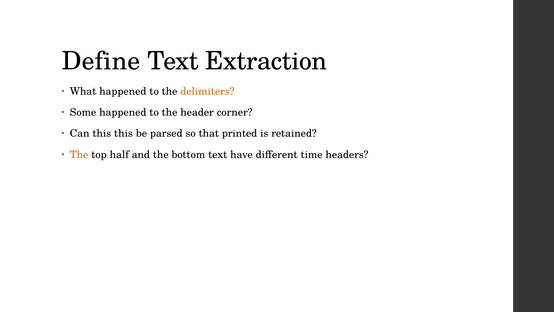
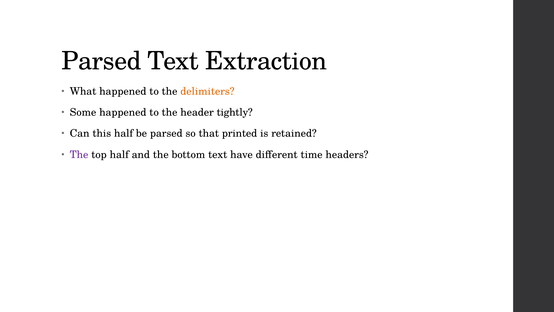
Define: Define -> Parsed (101, 61)
corner: corner -> tightly (235, 112)
this this: this -> half (124, 133)
The colour: orange -> purple (79, 154)
